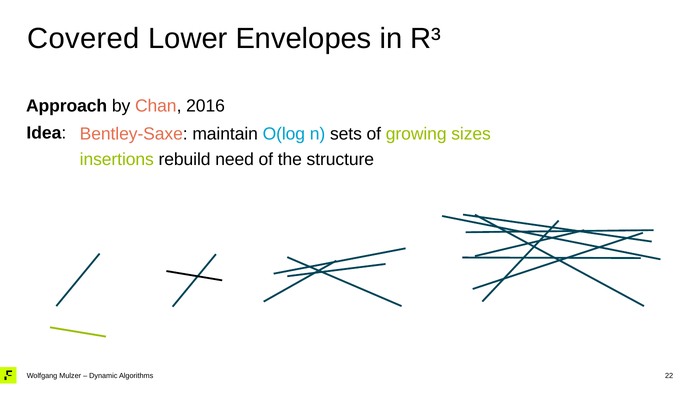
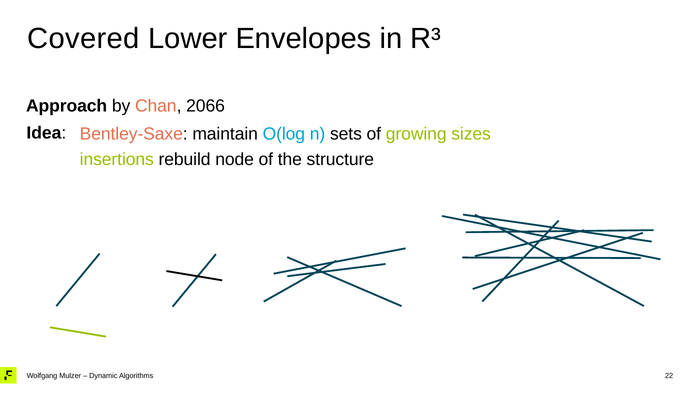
2016: 2016 -> 2066 (206, 106)
need: need -> node (235, 159)
